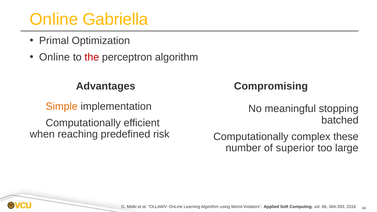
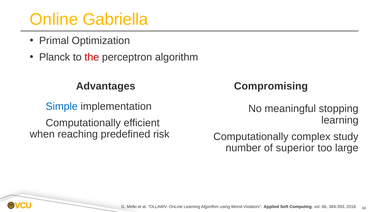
Online: Online -> Planck (55, 57)
Simple colour: orange -> blue (62, 106)
batched: batched -> learning (340, 120)
these: these -> study (346, 137)
